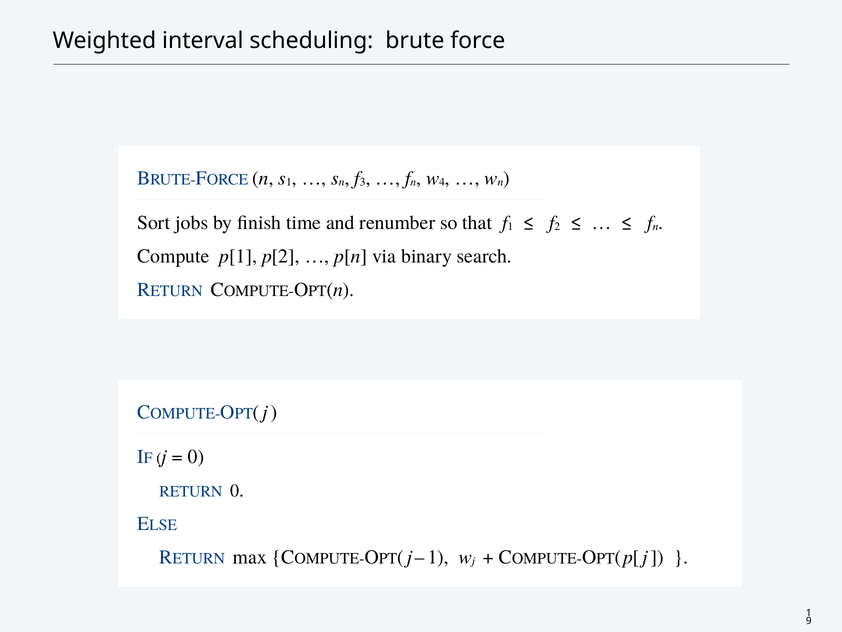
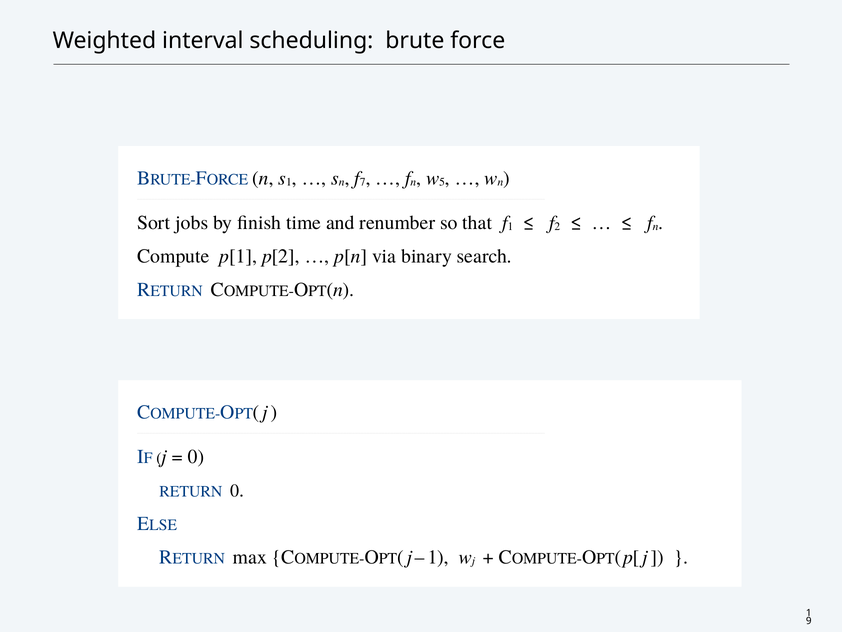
3: 3 -> 7 (363, 182)
4: 4 -> 5 (442, 182)
